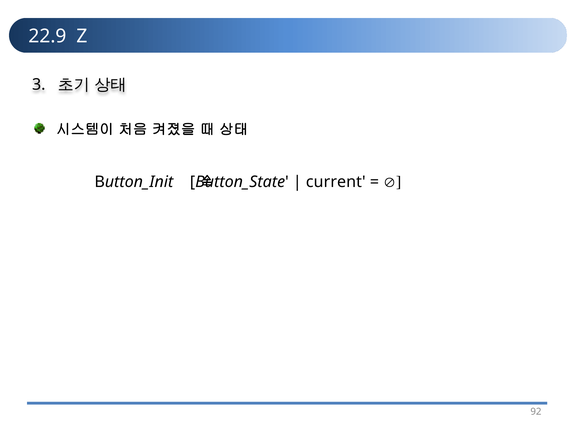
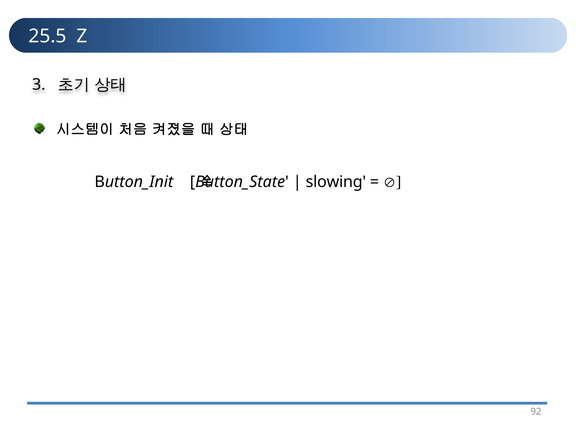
22.9: 22.9 -> 25.5 (48, 36)
current: current -> slowing (336, 182)
